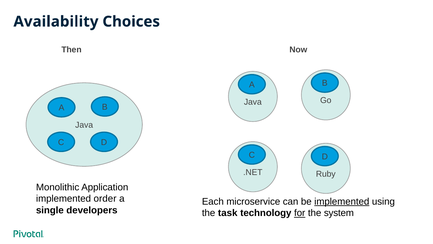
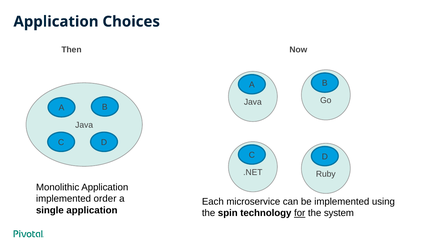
Availability: Availability -> Application (56, 22)
implemented underline: present -> none (342, 201)
single developers: developers -> application (92, 210)
task: task -> spin (228, 213)
